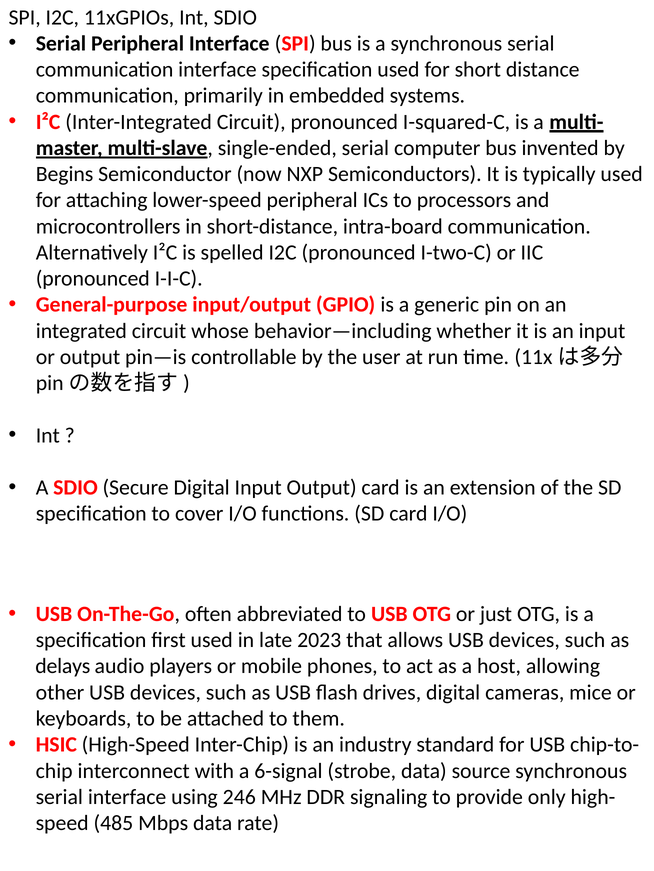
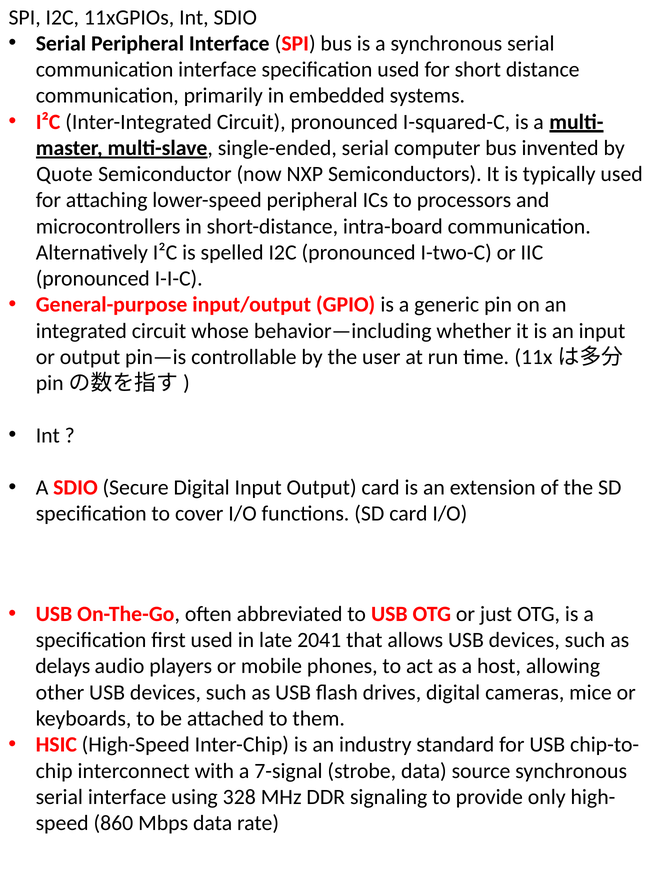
Begins: Begins -> Quote (64, 174)
2023: 2023 -> 2041 (319, 641)
6-signal: 6-signal -> 7-signal (288, 772)
246: 246 -> 328 (239, 798)
485: 485 -> 860 (113, 824)
